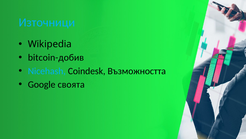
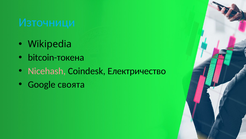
bitcoin-добив: bitcoin-добив -> bitcoin-токена (56, 57)
Nicehash colour: light blue -> pink (47, 71)
Възможността: Възможността -> Електричество (137, 71)
